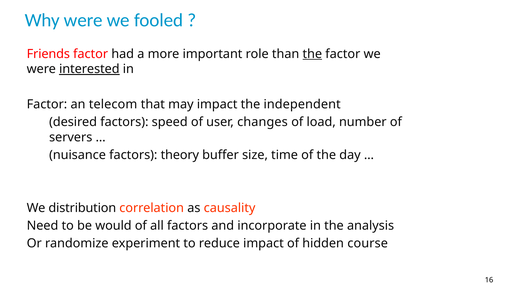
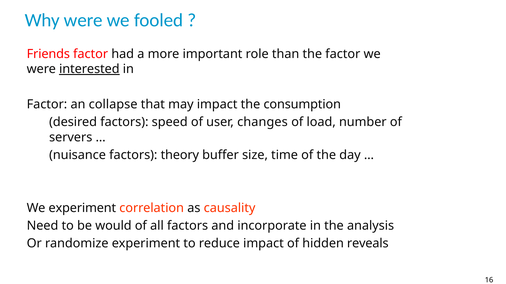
the underline: present -> none (312, 54)
telecom: telecom -> collapse (113, 105)
independent: independent -> consumption (302, 105)
We distribution: distribution -> experiment (82, 208)
course: course -> reveals (368, 244)
